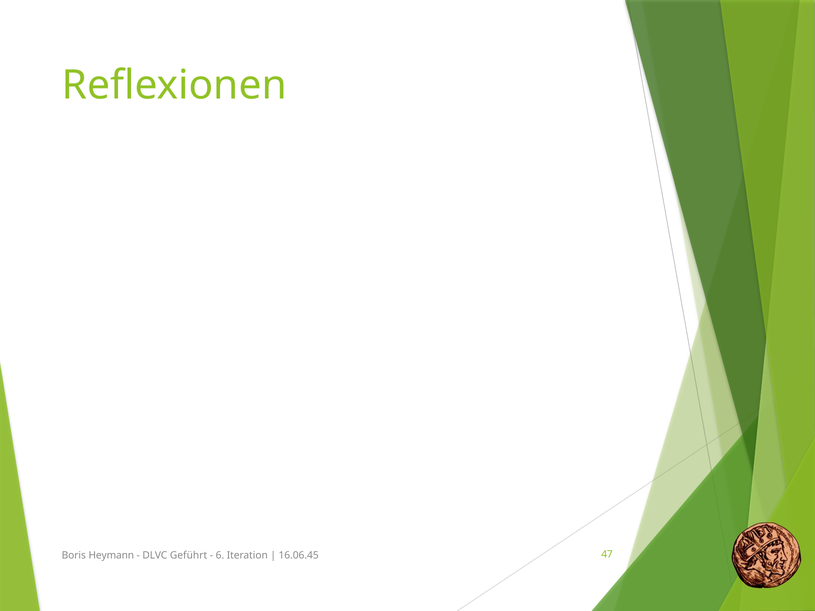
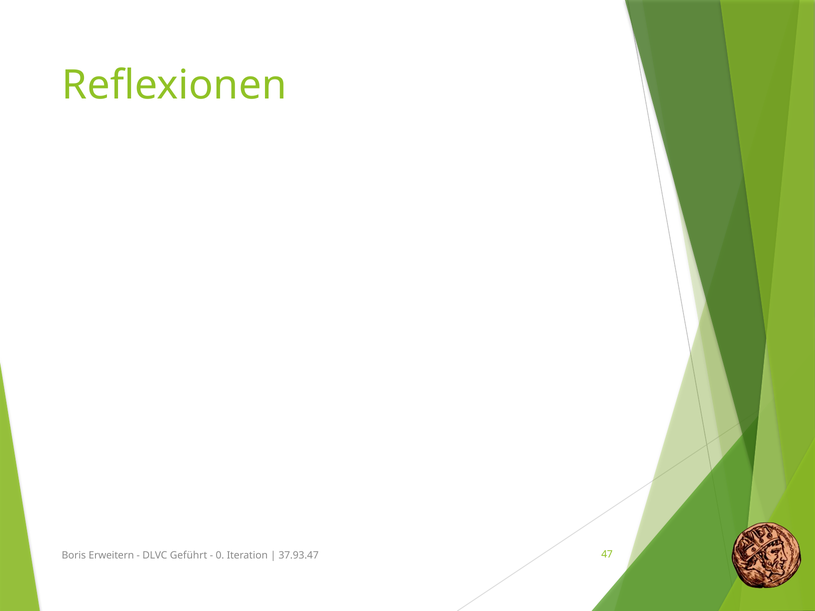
Heymann: Heymann -> Erweitern (111, 555)
6: 6 -> 0 (220, 555)
16.06.45: 16.06.45 -> 37.93.47 (299, 555)
